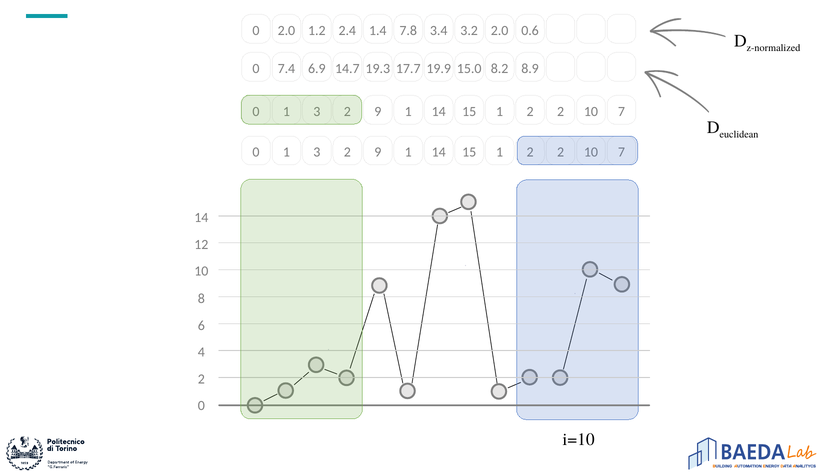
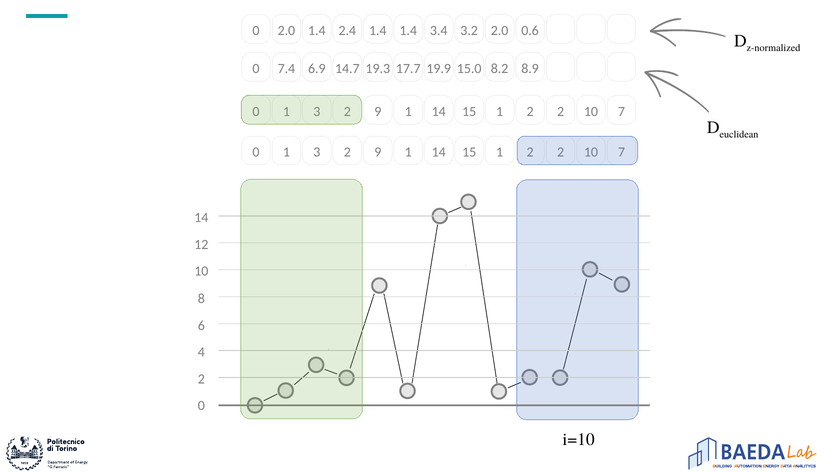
2.0 1.2: 1.2 -> 1.4 (317, 30)
1.4 7.8: 7.8 -> 1.4 (408, 30)
